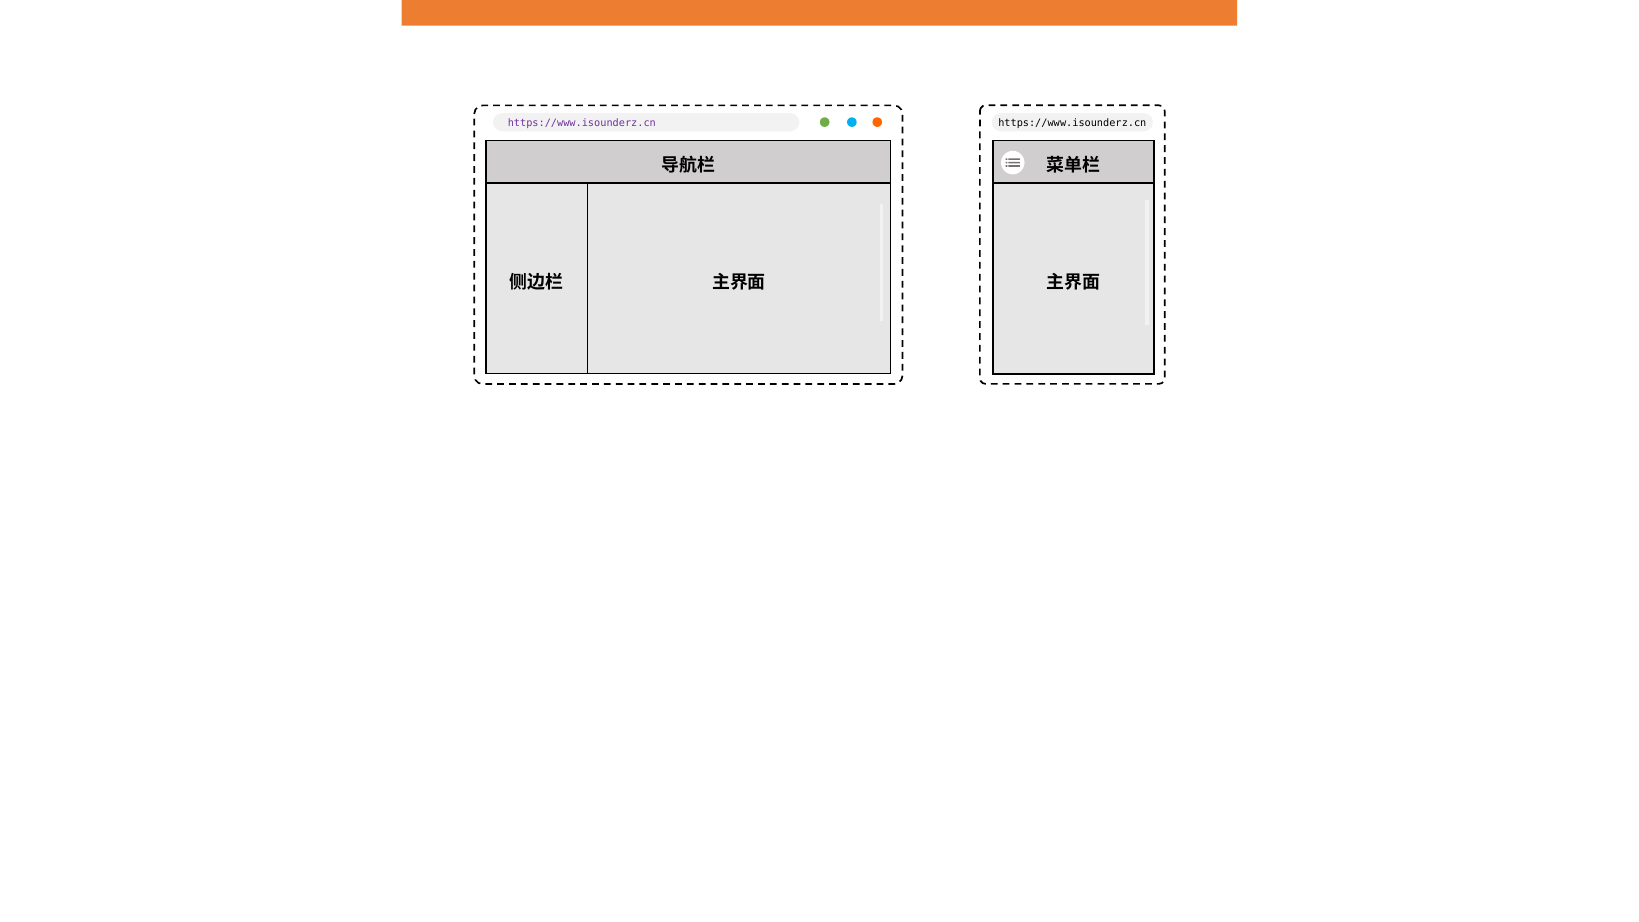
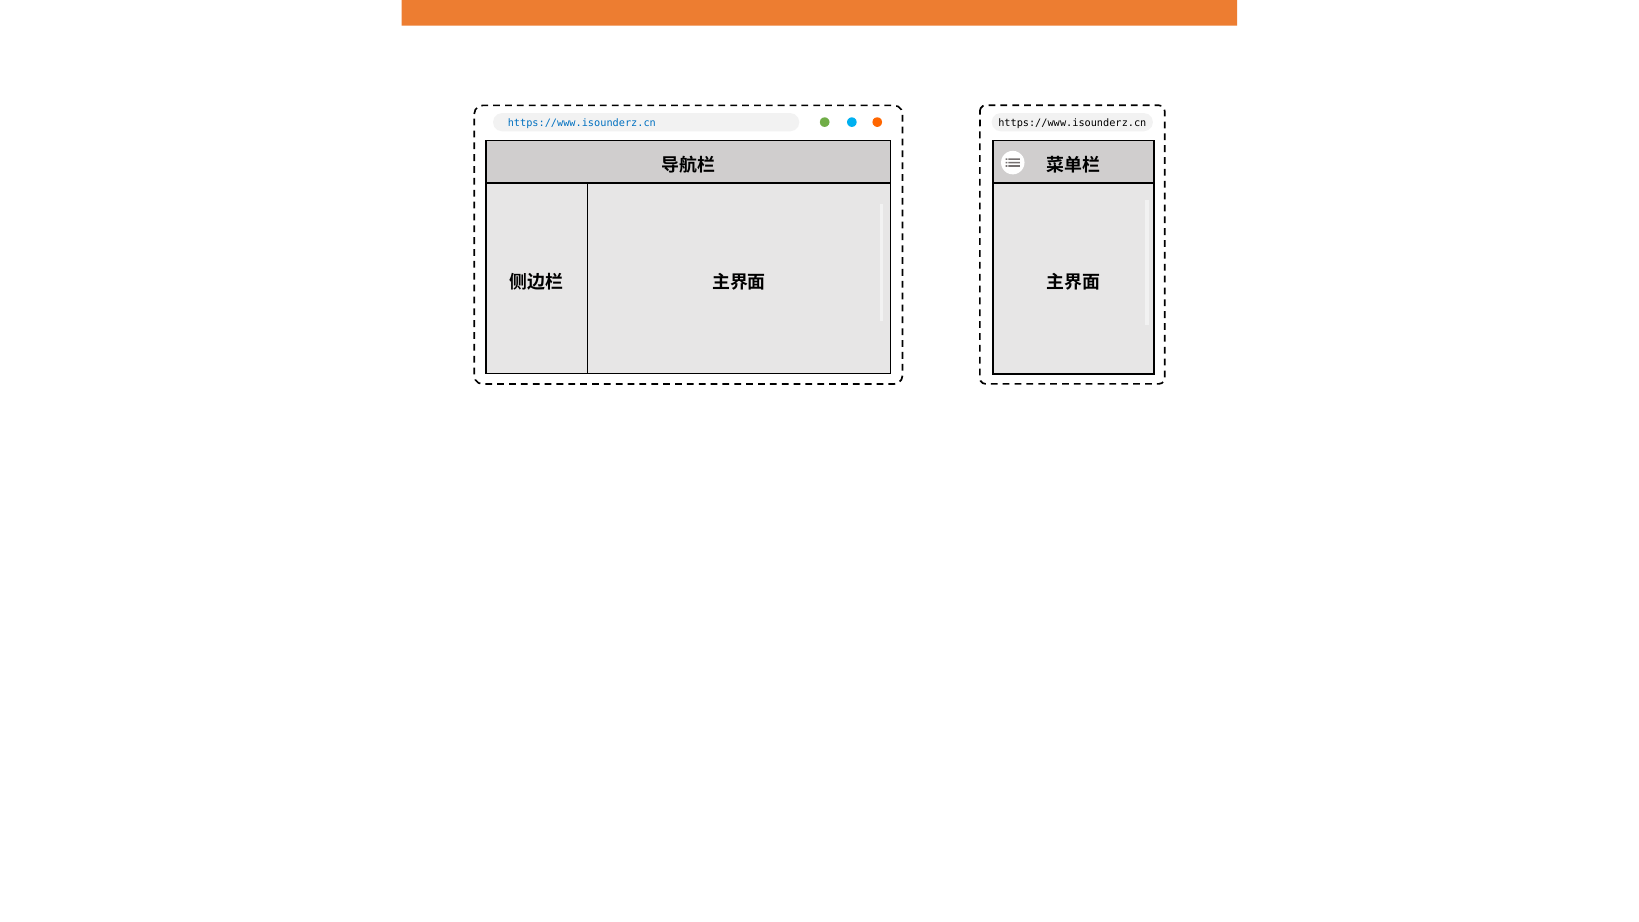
https://www.isounderz.cn colour: purple -> blue (582, 123)
